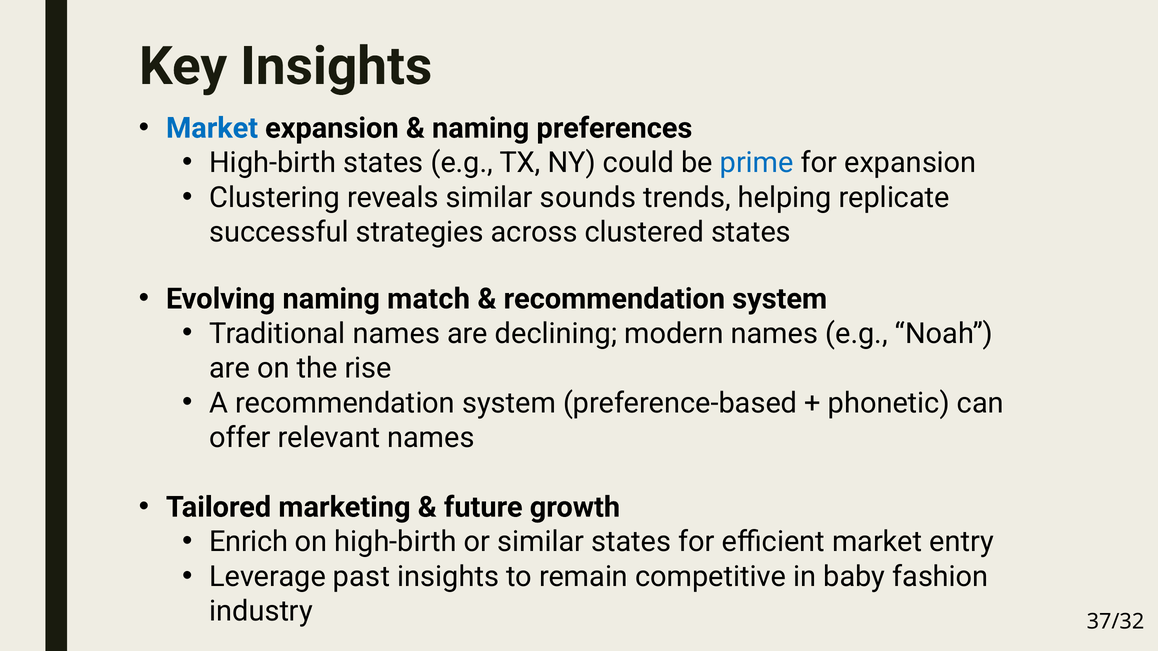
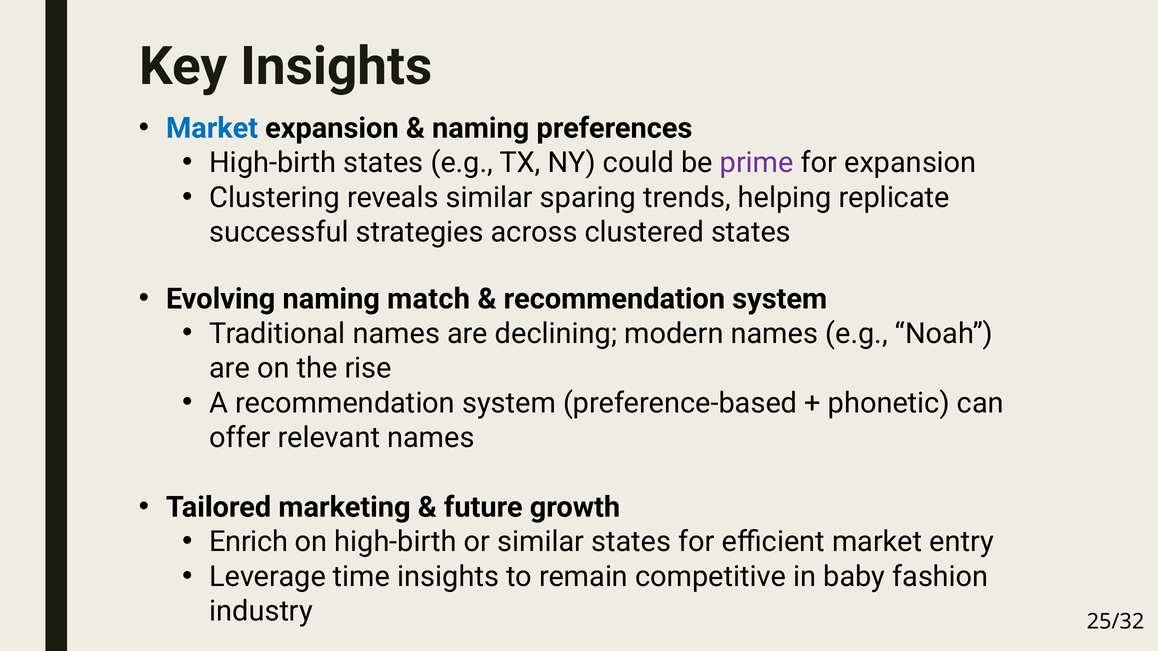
prime colour: blue -> purple (757, 163)
sounds: sounds -> sparing (588, 198)
past: past -> time (362, 577)
37/32: 37/32 -> 25/32 (1115, 622)
